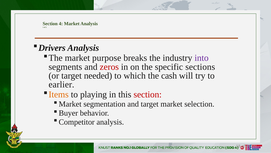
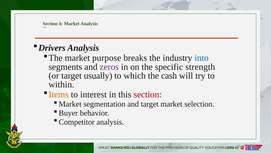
into colour: purple -> blue (202, 58)
zeros colour: red -> purple (109, 67)
sections: sections -> strength (200, 67)
needed: needed -> usually (98, 75)
earlier: earlier -> within (61, 84)
playing: playing -> interest (93, 94)
